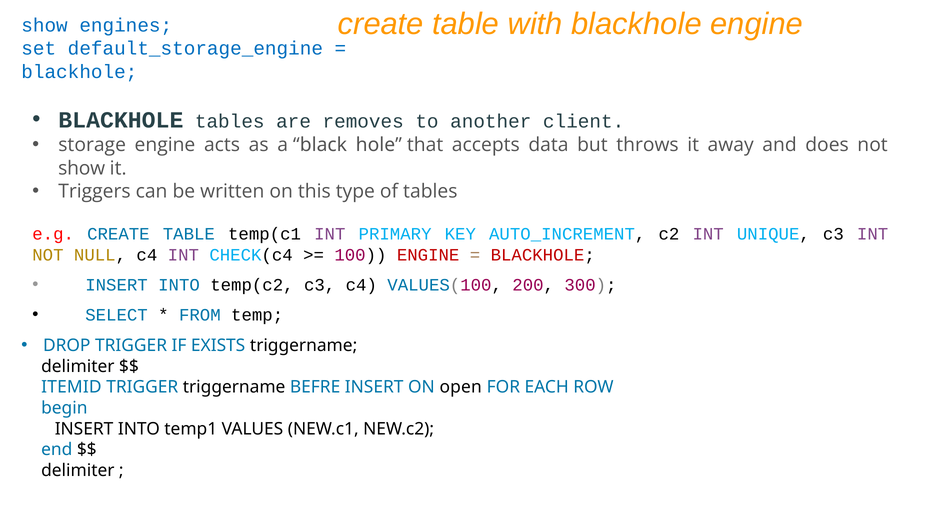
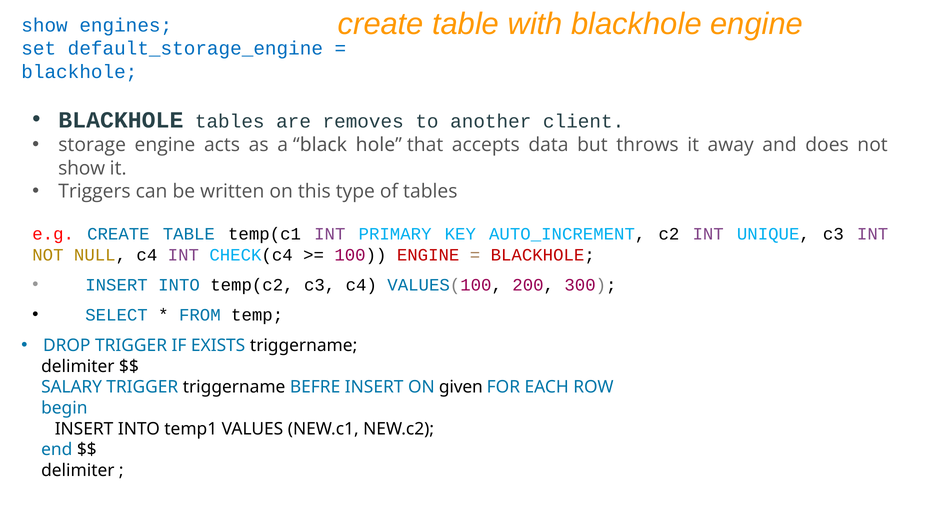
ITEMID: ITEMID -> SALARY (72, 387)
open: open -> given (461, 387)
